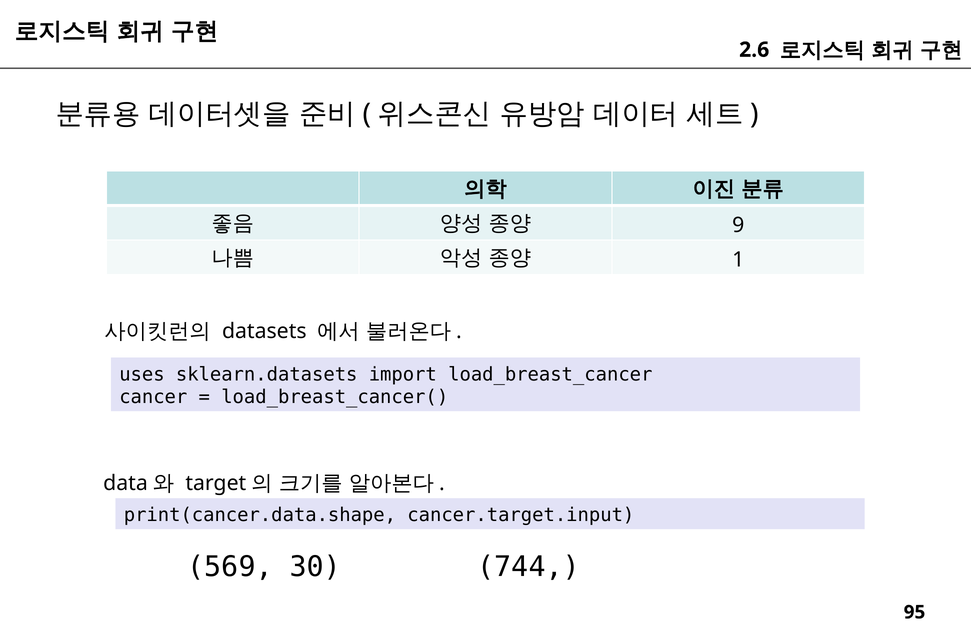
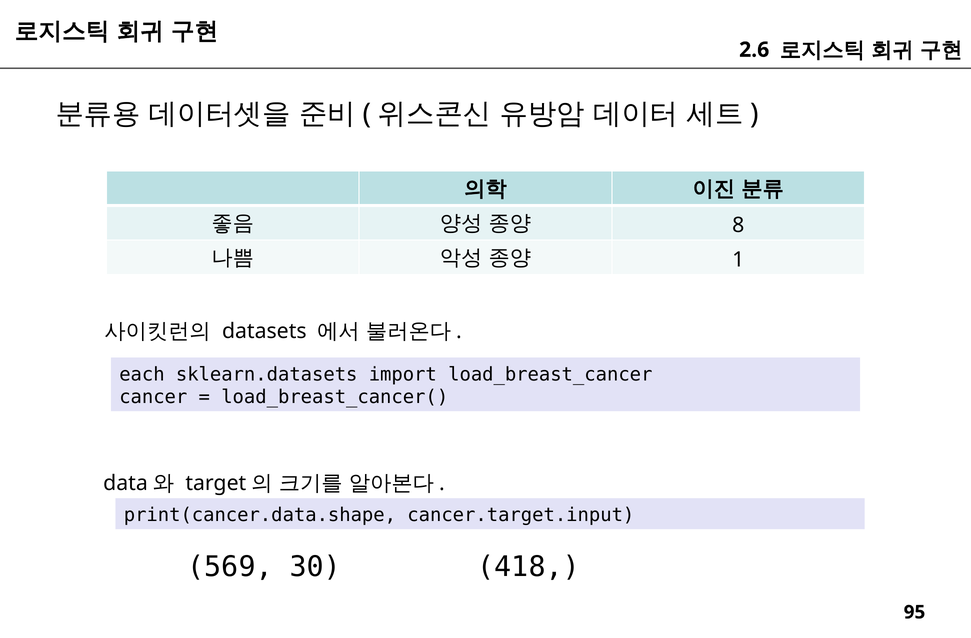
9: 9 -> 8 (738, 225)
uses: uses -> each (142, 374)
744: 744 -> 418 (529, 567)
